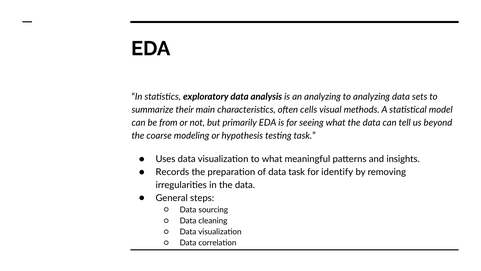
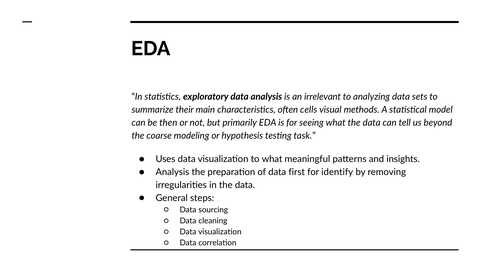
an analyzing: analyzing -> irrelevant (323, 97)
from: from -> then (168, 122)
Records: Records -> Analysis (172, 172)
data task: task -> first (297, 172)
